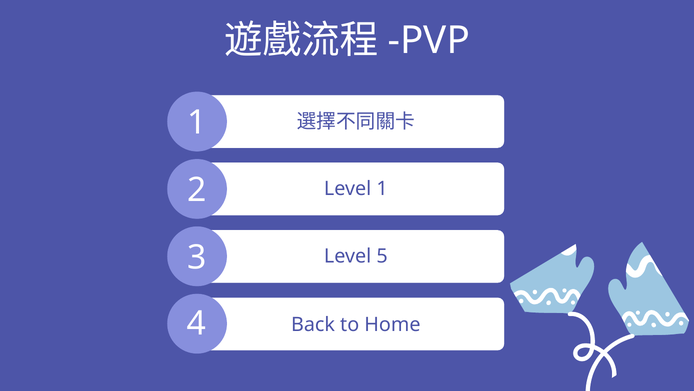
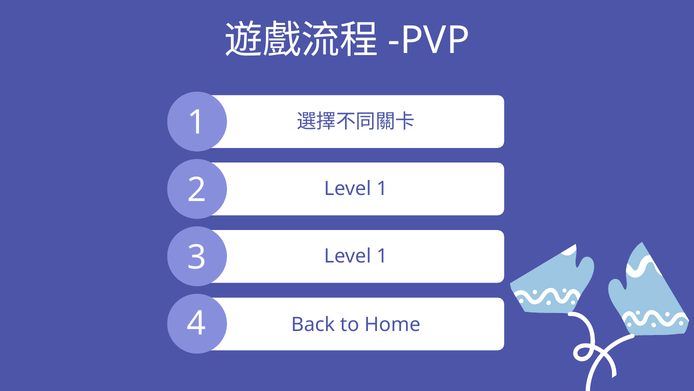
5: 5 -> 1 (382, 256)
